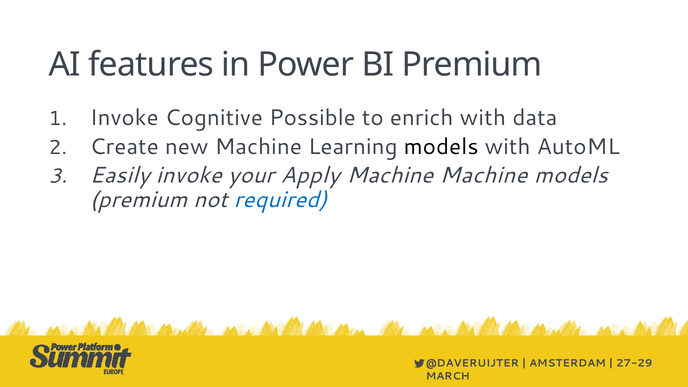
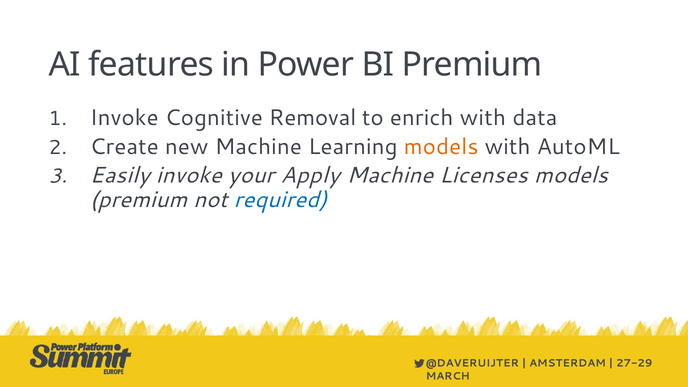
Possible: Possible -> Removal (313, 118)
models colour: black -> orange (441, 147)
Machine Machine: Machine -> Licenses (484, 175)
